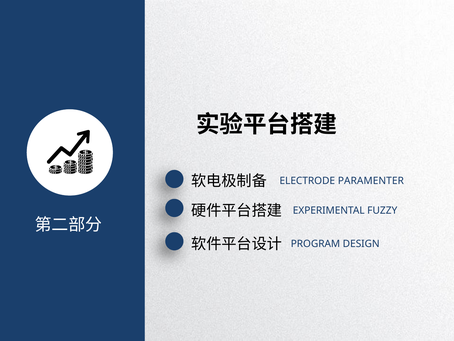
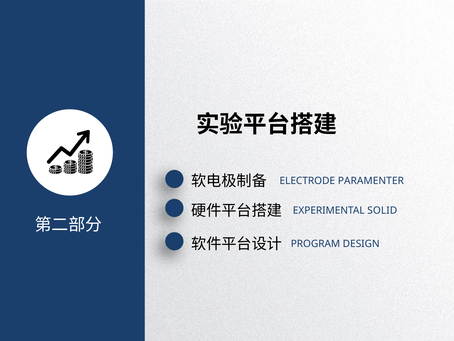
FUZZY: FUZZY -> SOLID (382, 210)
